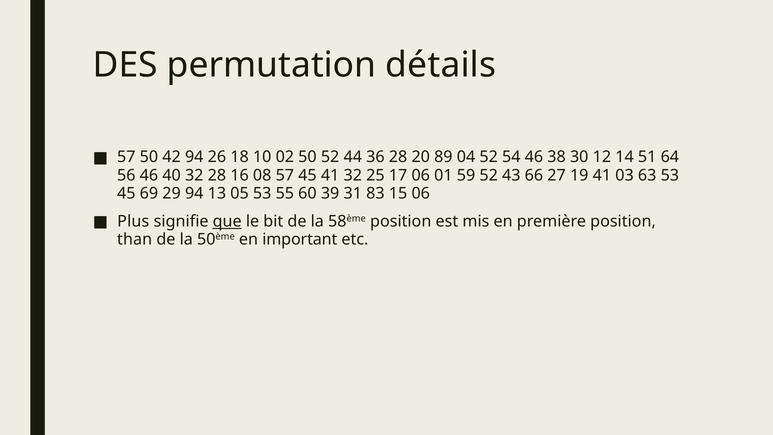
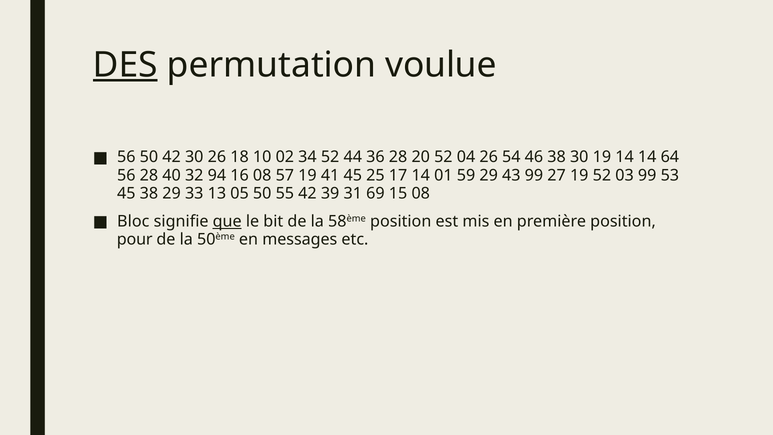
DES underline: none -> present (125, 65)
détails: détails -> voulue (441, 65)
57: 57 -> 56 (126, 157)
42 94: 94 -> 30 (194, 157)
02 50: 50 -> 34 (307, 157)
20 89: 89 -> 52 (443, 157)
04 52: 52 -> 26 (489, 157)
30 12: 12 -> 19 (602, 157)
14 51: 51 -> 14 (647, 157)
56 46: 46 -> 28 (149, 175)
32 28: 28 -> 94 (217, 175)
57 45: 45 -> 19 (307, 175)
41 32: 32 -> 45 (353, 175)
17 06: 06 -> 14 (421, 175)
59 52: 52 -> 29 (489, 175)
43 66: 66 -> 99 (534, 175)
19 41: 41 -> 52 (602, 175)
03 63: 63 -> 99 (647, 175)
45 69: 69 -> 38 (149, 193)
29 94: 94 -> 33 (194, 193)
05 53: 53 -> 50 (262, 193)
55 60: 60 -> 42 (307, 193)
83: 83 -> 69 (375, 193)
15 06: 06 -> 08 (421, 193)
Plus: Plus -> Bloc (133, 221)
than: than -> pour (135, 239)
important: important -> messages (300, 239)
